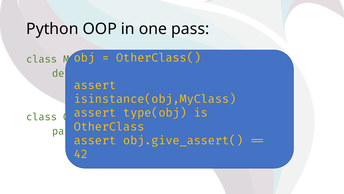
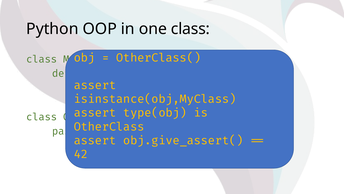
one pass: pass -> class (190, 29)
